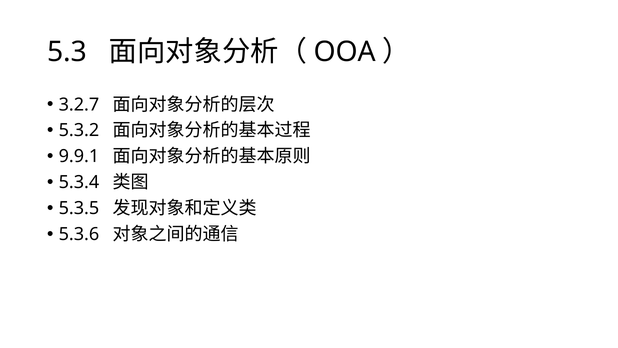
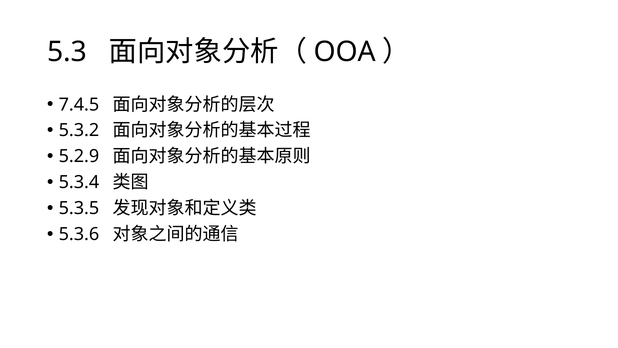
3.2.7: 3.2.7 -> 7.4.5 (79, 104)
9.9.1: 9.9.1 -> 5.2.9 (79, 156)
